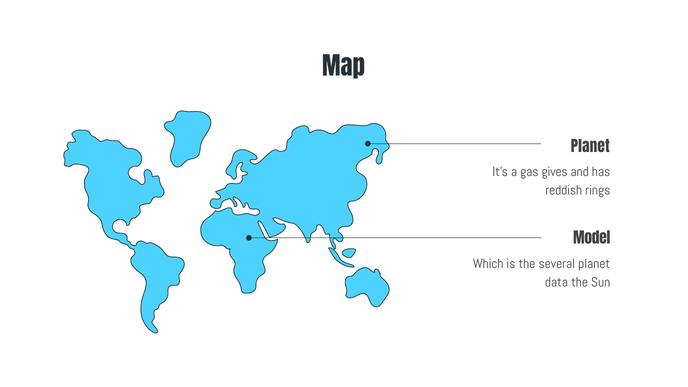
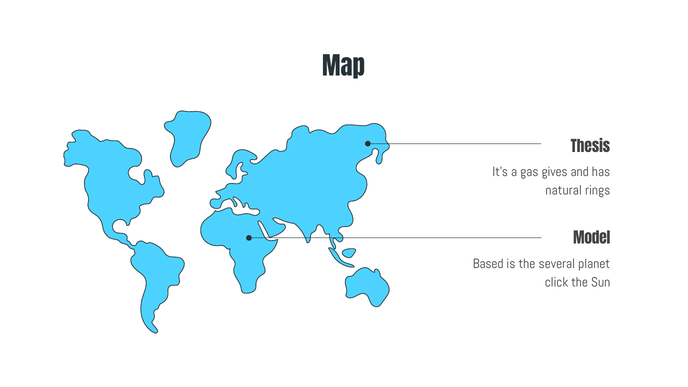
Planet: Planet -> Thesis (590, 147)
reddish: reddish -> natural (564, 190)
Which: Which -> Based (488, 264)
data: data -> click (557, 282)
